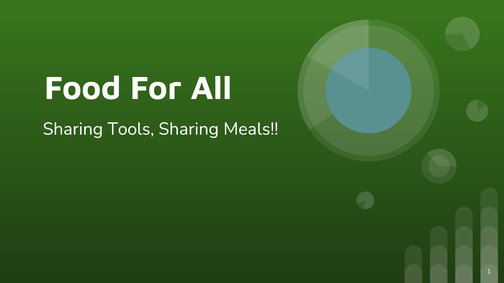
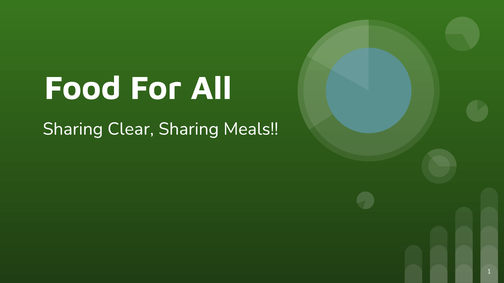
Tools: Tools -> Clear (131, 129)
